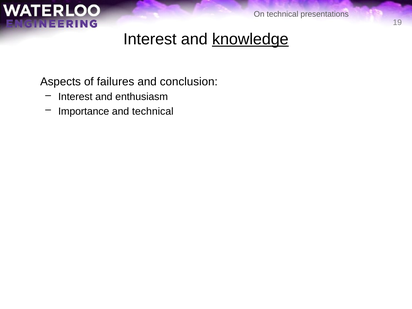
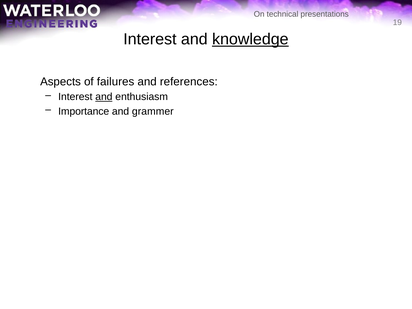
conclusion: conclusion -> references (189, 82)
and underline: none -> present (104, 97)
and technical: technical -> grammer (153, 111)
